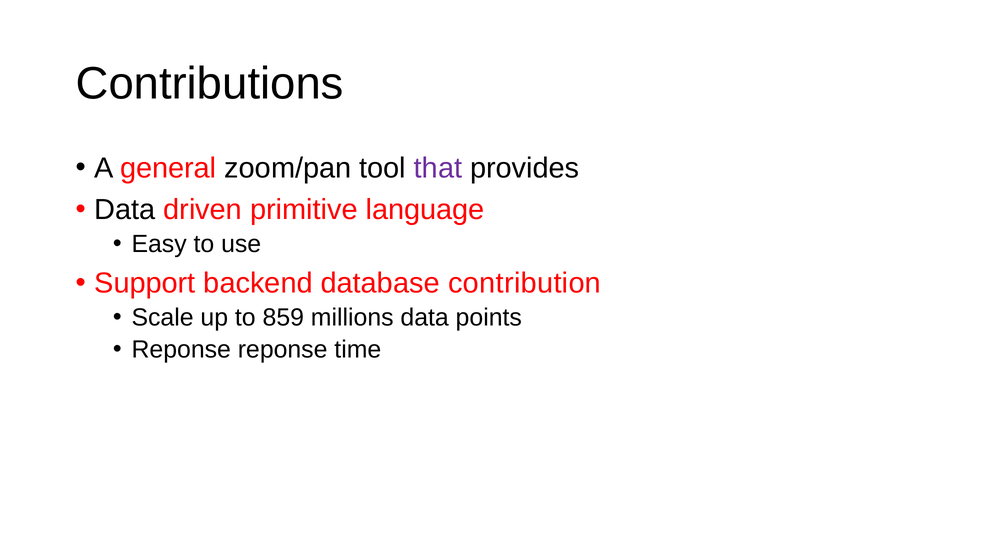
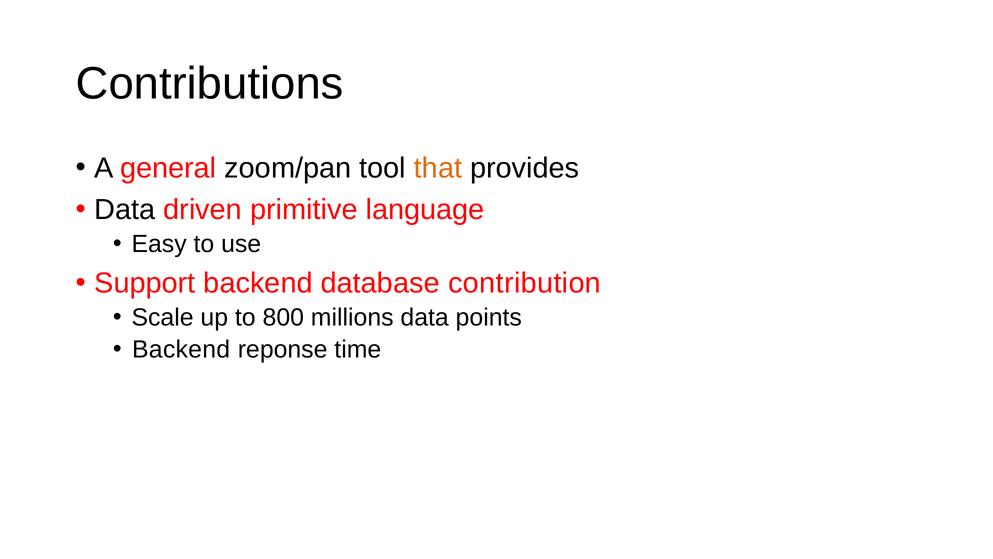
that colour: purple -> orange (438, 168)
859: 859 -> 800 (283, 317)
Reponse: Reponse -> Backend (181, 349)
